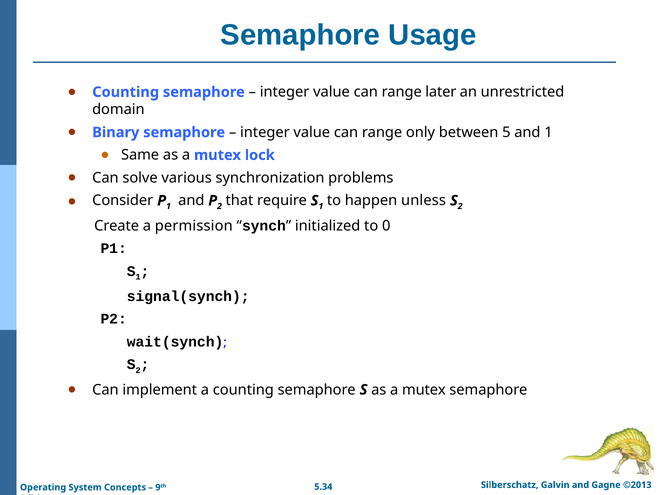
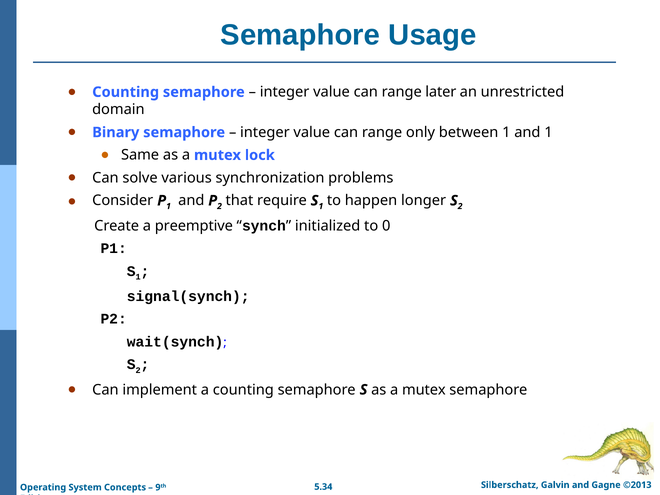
between 5: 5 -> 1 (506, 132)
unless: unless -> longer (424, 201)
permission: permission -> preemptive (194, 226)
